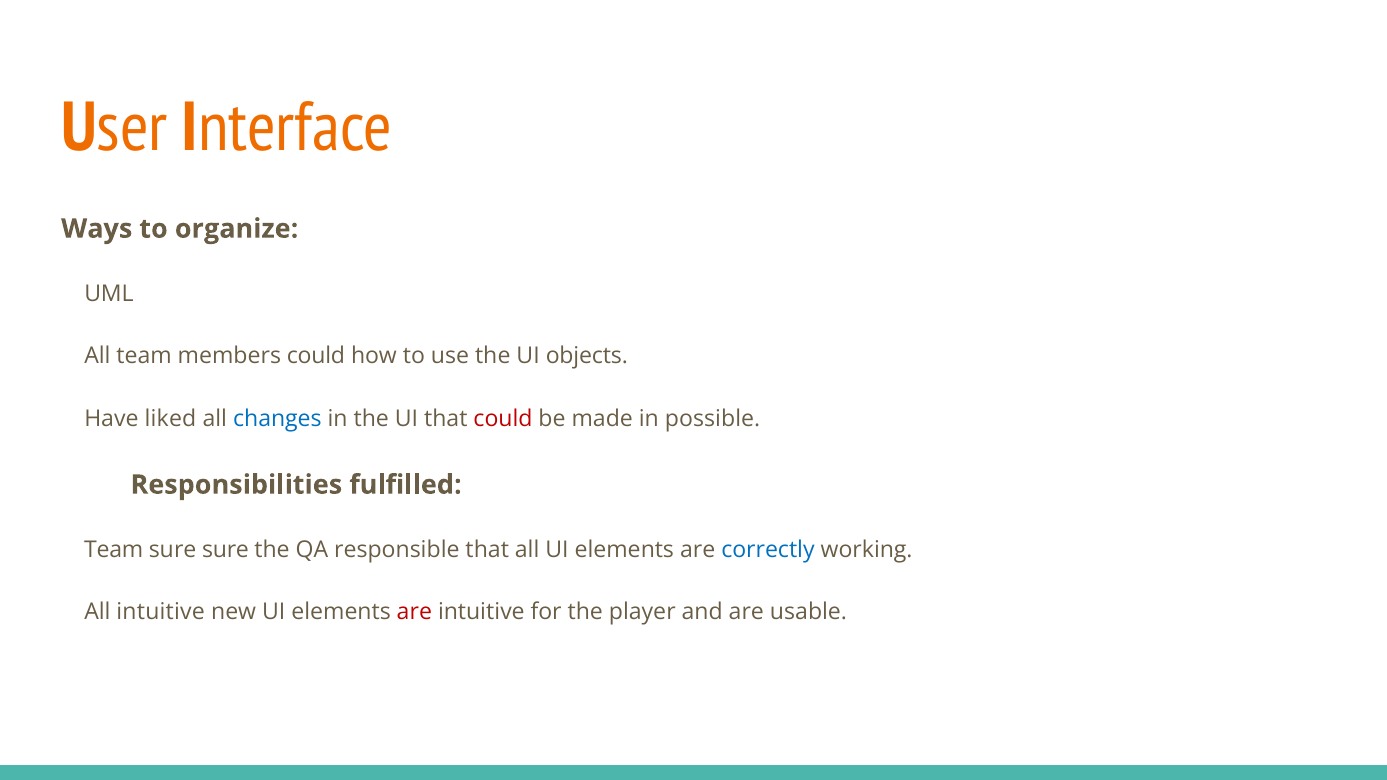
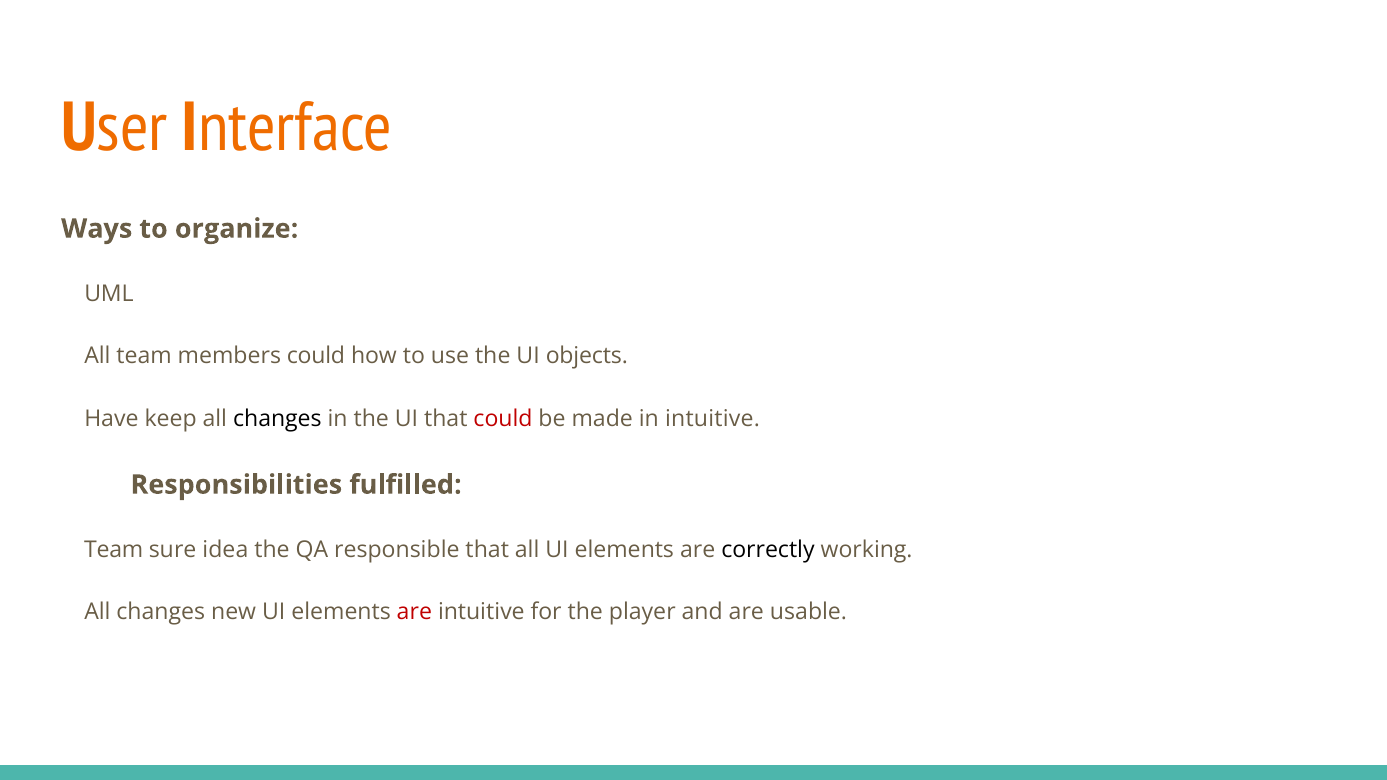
liked: liked -> keep (171, 419)
changes colour: blue -> black (277, 419)
in possible: possible -> intuitive (712, 419)
sure sure: sure -> idea (225, 550)
correctly colour: blue -> black (768, 550)
intuitive: intuitive -> changes (161, 612)
